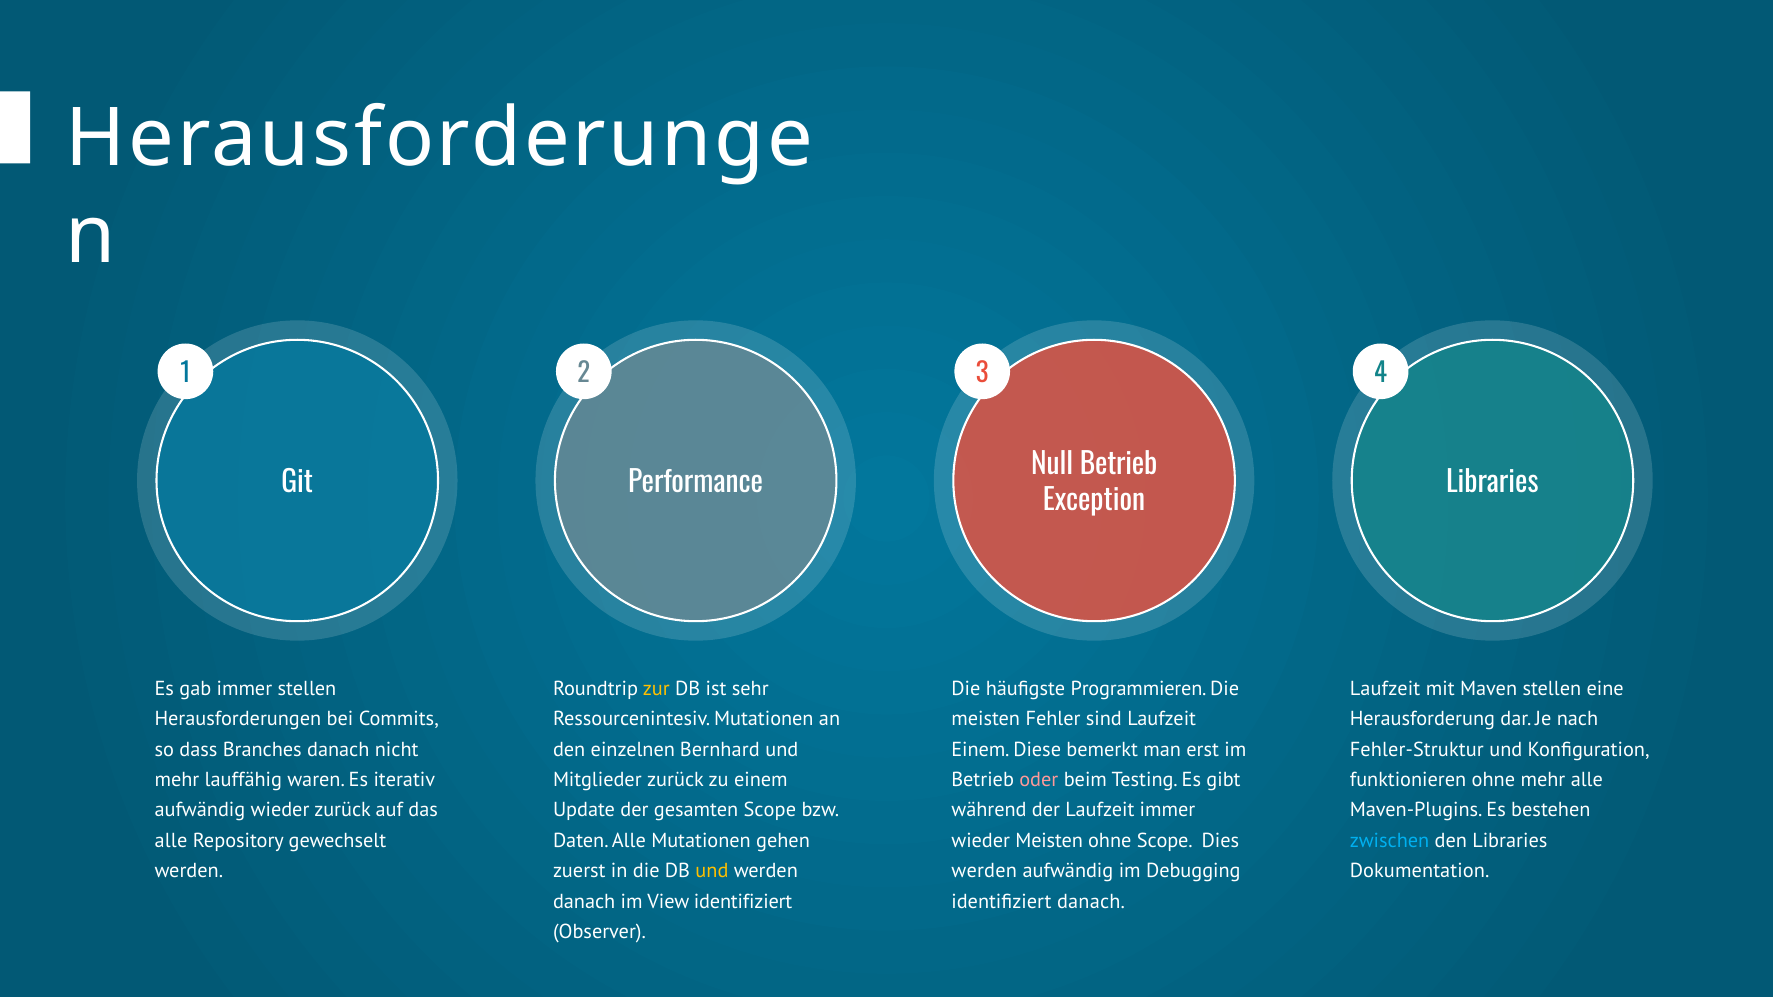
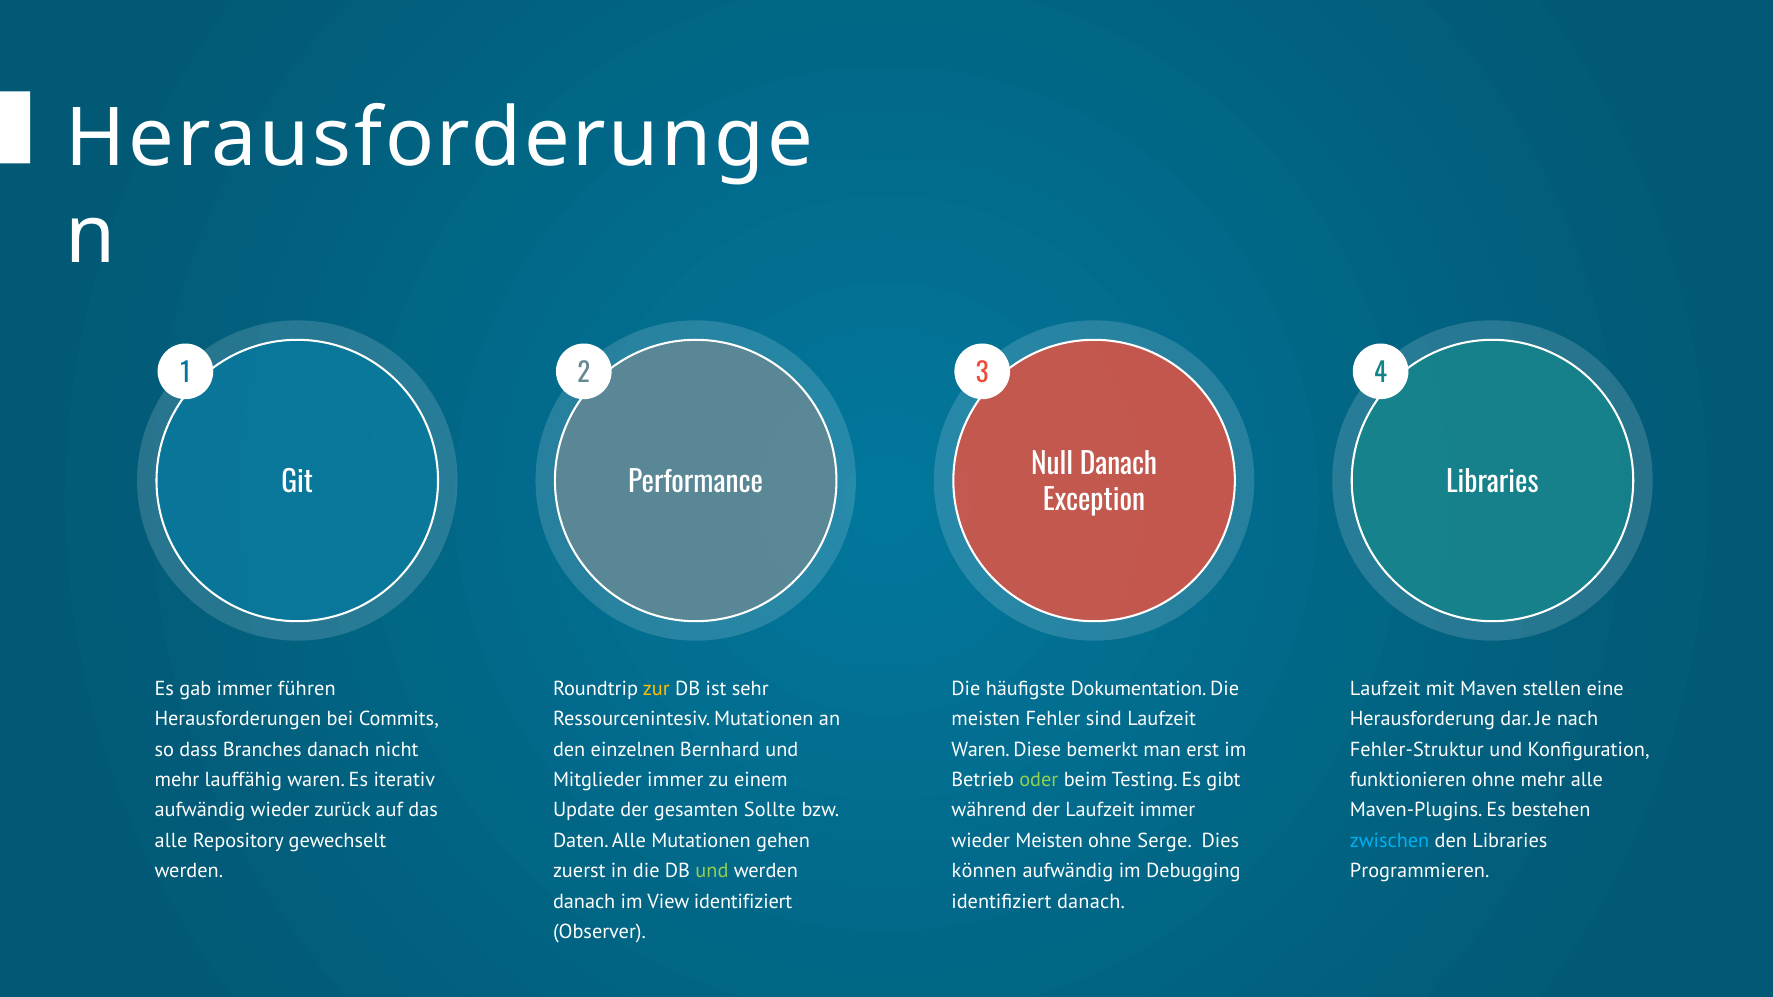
Null Betrieb: Betrieb -> Danach (1119, 465)
immer stellen: stellen -> führen (307, 689)
Programmieren: Programmieren -> Dokumentation (1139, 689)
Einem: Einem -> Waren (981, 750)
Mitglieder zurück: zurück -> immer (675, 780)
oder colour: pink -> light green (1039, 780)
gesamten Scope: Scope -> Sollte (770, 811)
ohne Scope: Scope -> Serge (1165, 841)
und colour: yellow -> light green (712, 871)
werden: werden -> können (984, 871)
Dokumentation: Dokumentation -> Programmieren (1420, 871)
